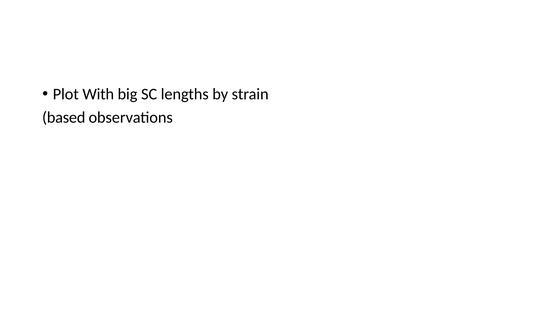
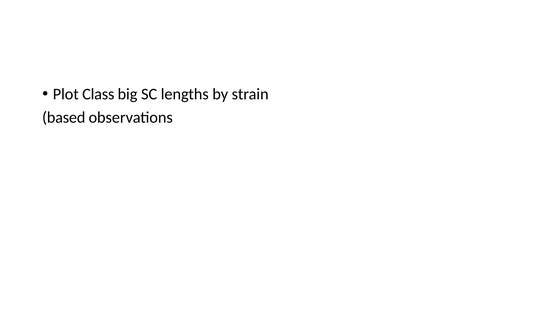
With: With -> Class (98, 94)
